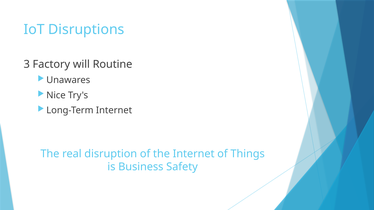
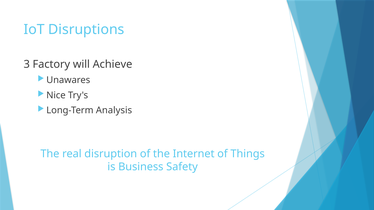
Routine: Routine -> Achieve (112, 64)
Long-Term Internet: Internet -> Analysis (114, 110)
